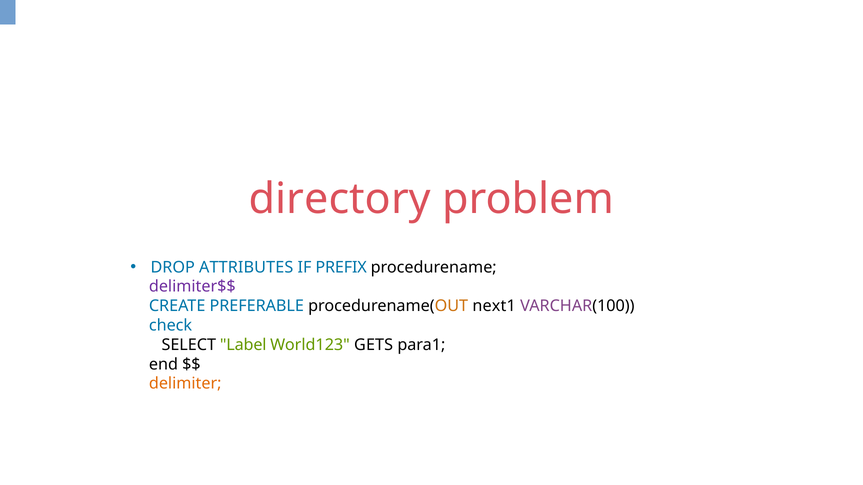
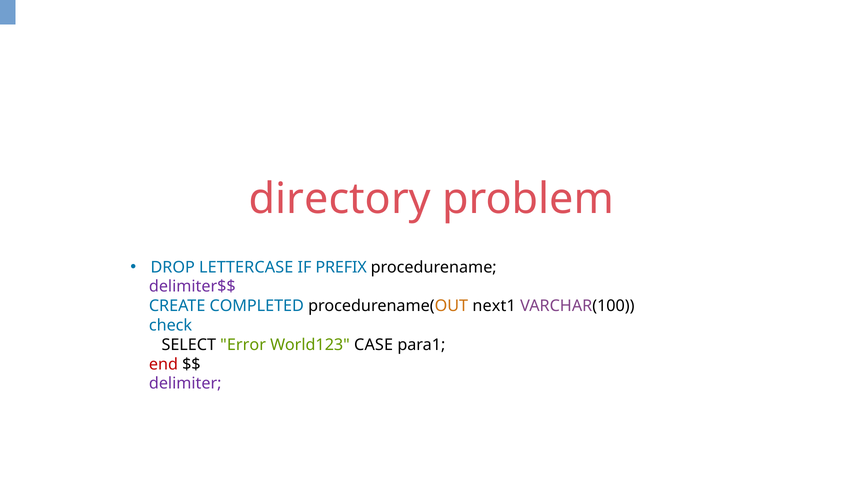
ATTRIBUTES: ATTRIBUTES -> LETTERCASE (246, 267)
PREFERABLE: PREFERABLE -> COMPLETED (257, 306)
Label: Label -> Error (243, 345)
GETS: GETS -> CASE (374, 345)
end colour: black -> red (163, 365)
delimiter colour: orange -> purple (185, 384)
